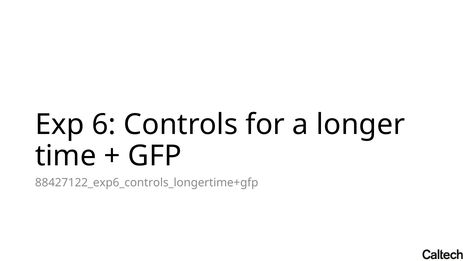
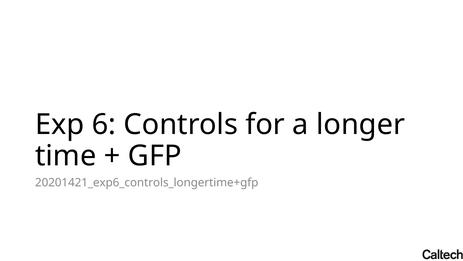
88427122_exp6_controls_longertime+gfp: 88427122_exp6_controls_longertime+gfp -> 20201421_exp6_controls_longertime+gfp (147, 182)
